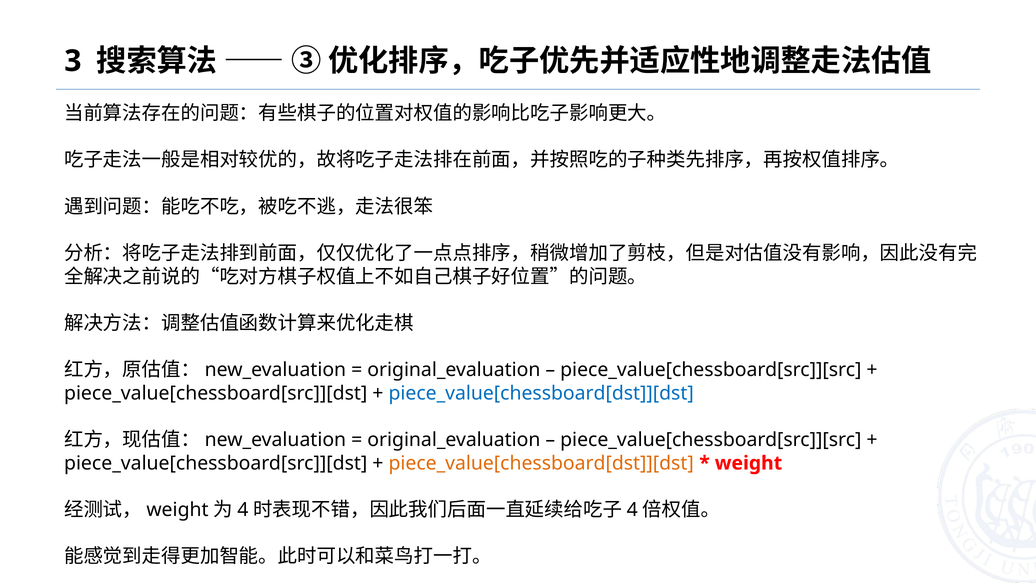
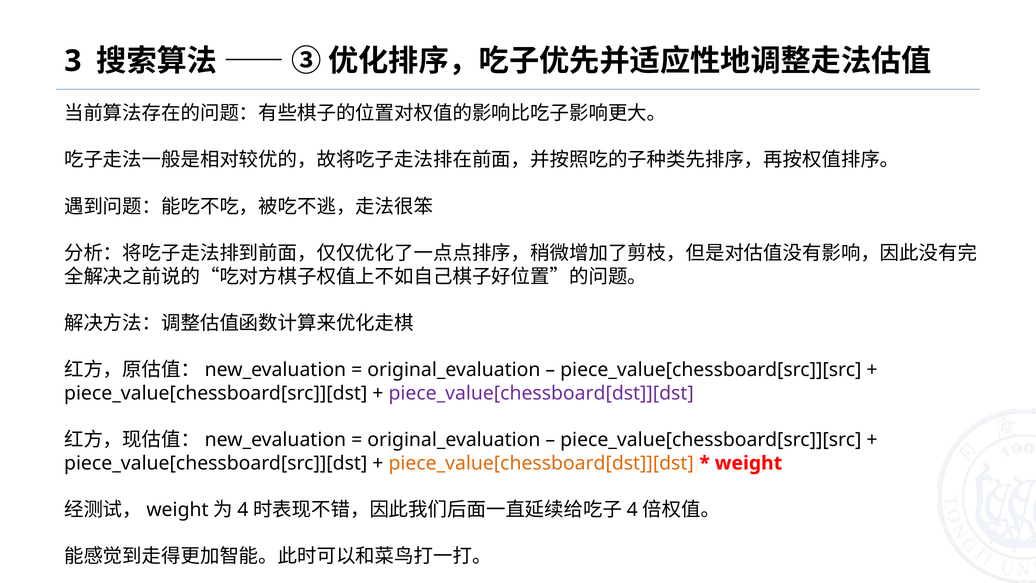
piece_value[chessboard[dst]][dst colour: blue -> purple (541, 393)
